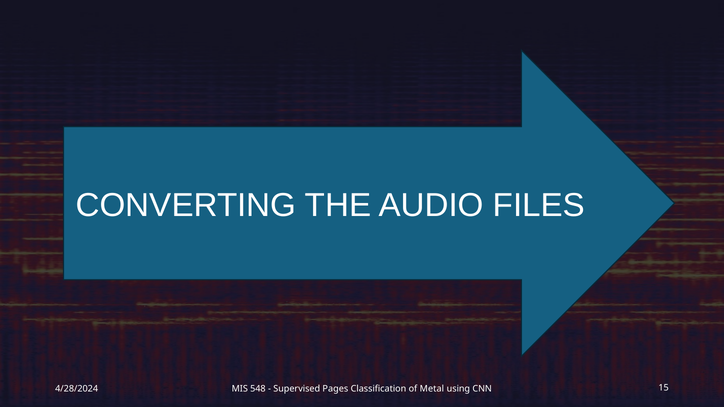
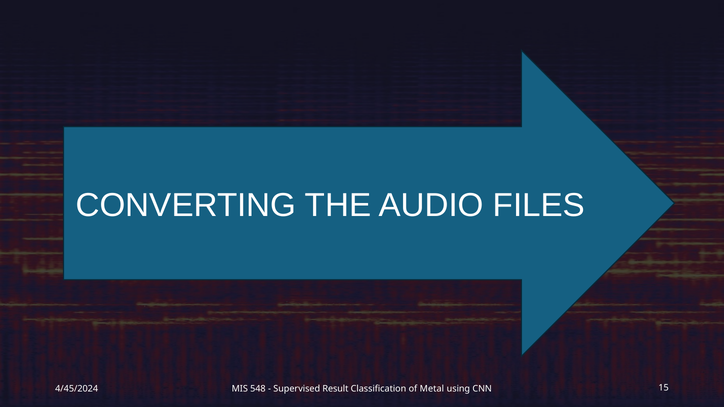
4/28/2024: 4/28/2024 -> 4/45/2024 (77, 389)
Pages: Pages -> Result (335, 389)
